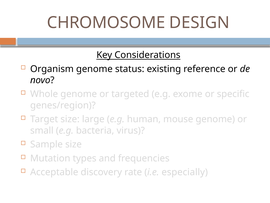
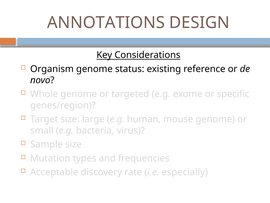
CHROMOSOME: CHROMOSOME -> ANNOTATIONS (106, 23)
